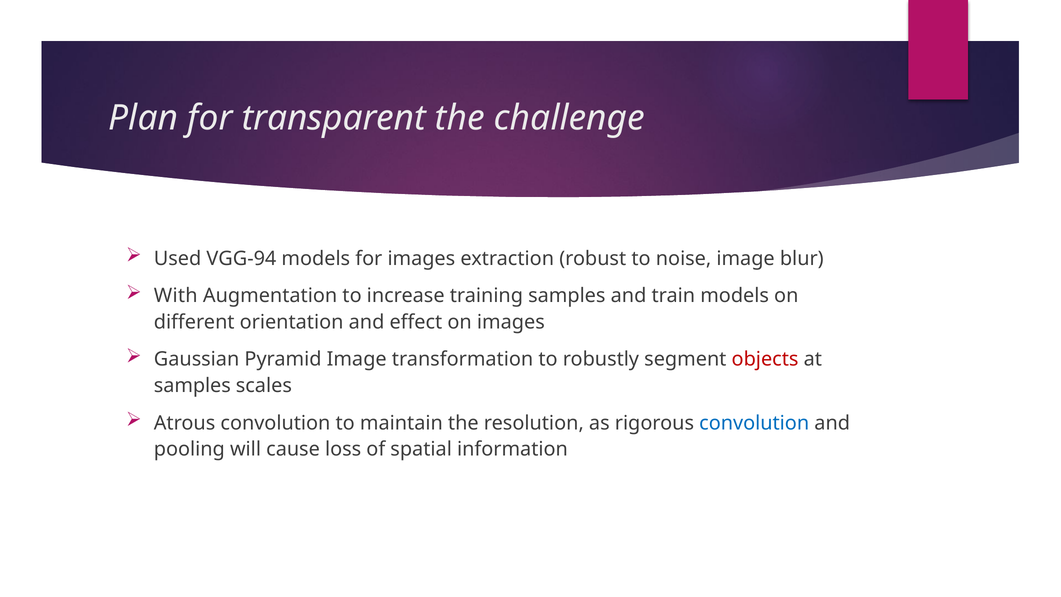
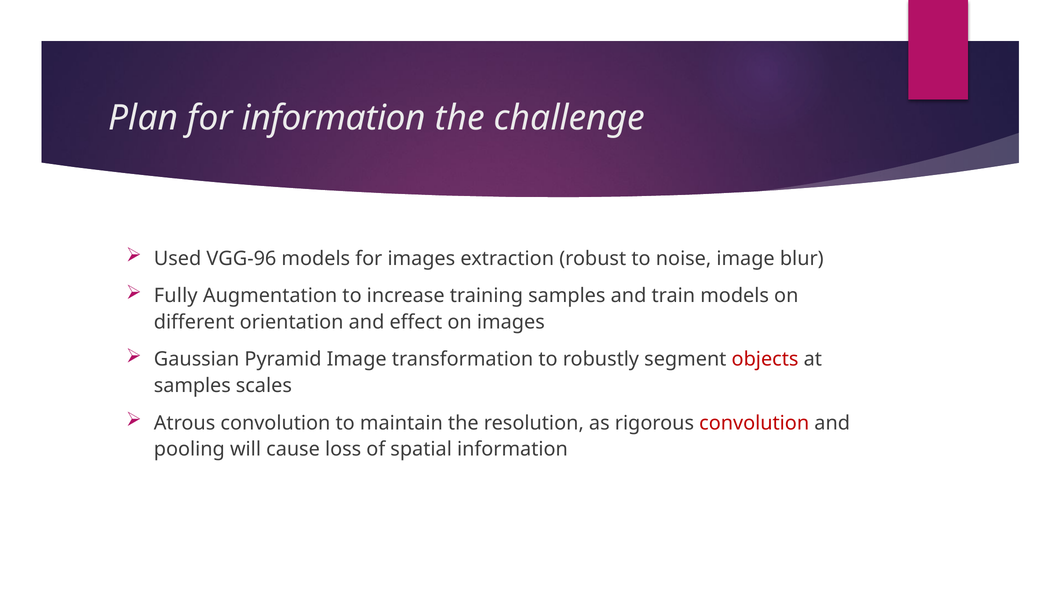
for transparent: transparent -> information (334, 118)
VGG-94: VGG-94 -> VGG-96 (241, 258)
With: With -> Fully (176, 296)
convolution colour: blue -> red (754, 423)
